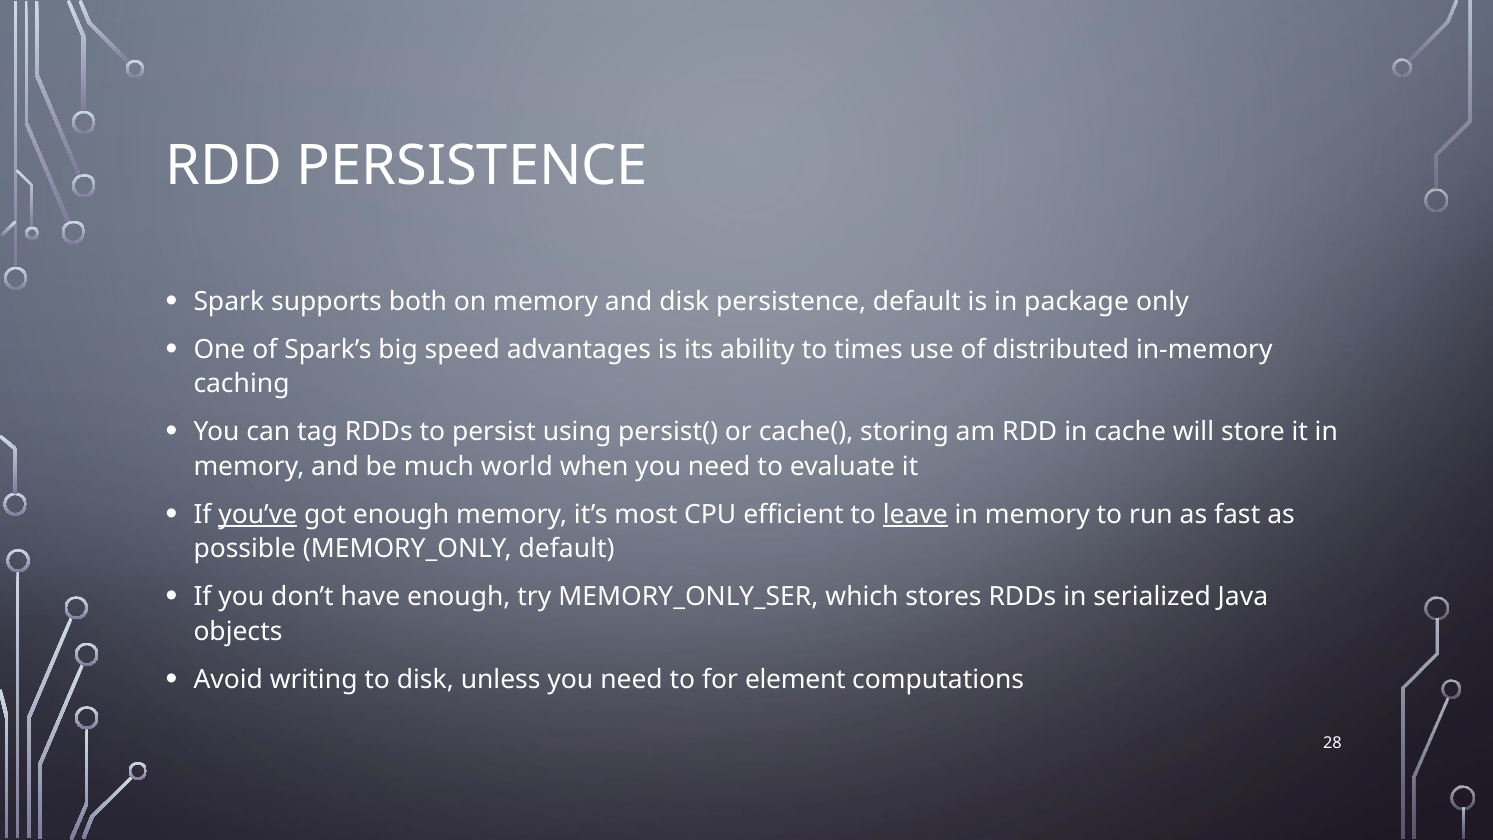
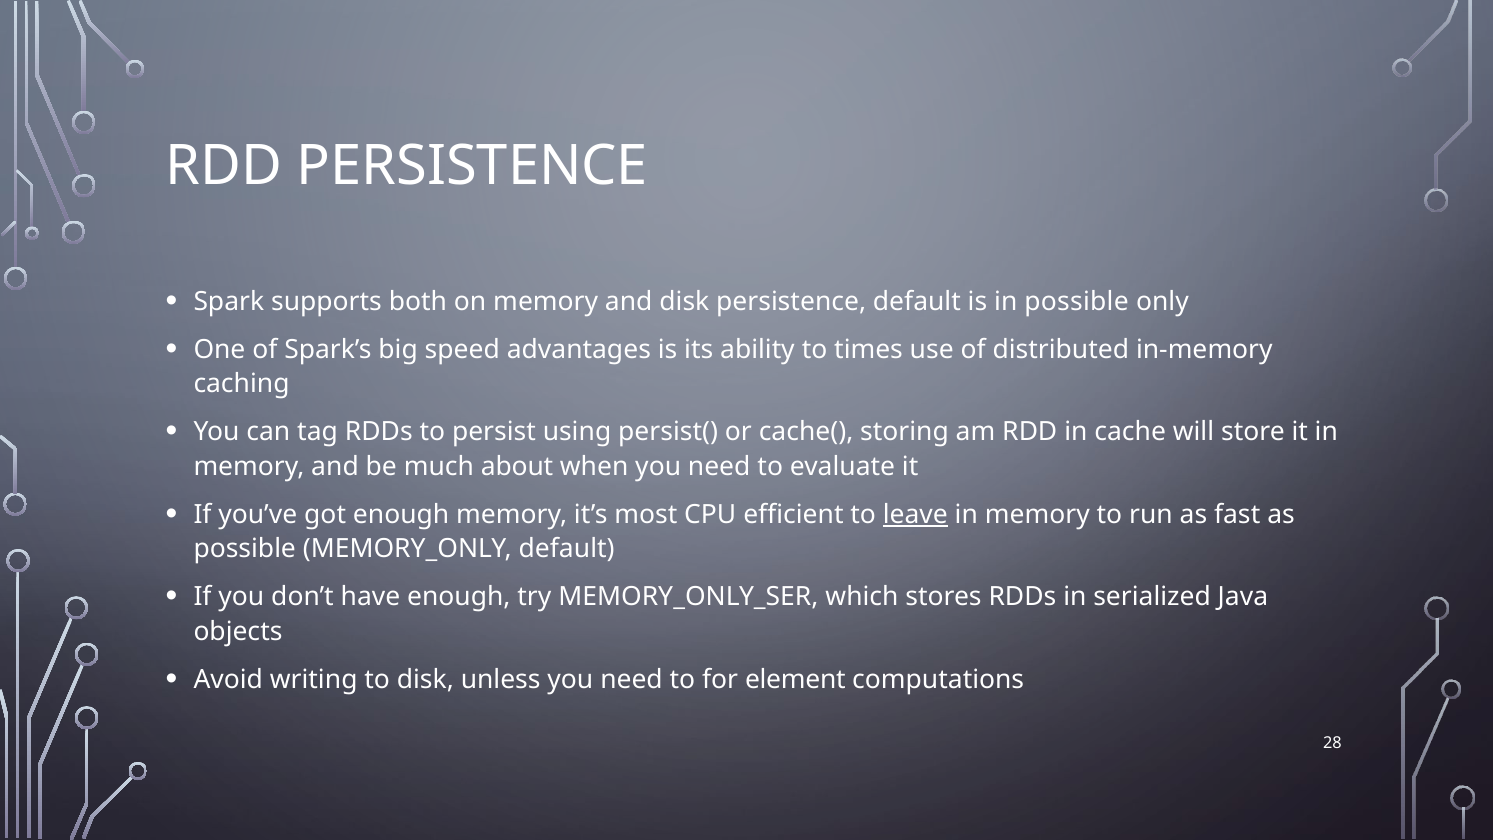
in package: package -> possible (1077, 301)
world: world -> about (517, 466)
you’ve underline: present -> none (258, 515)
